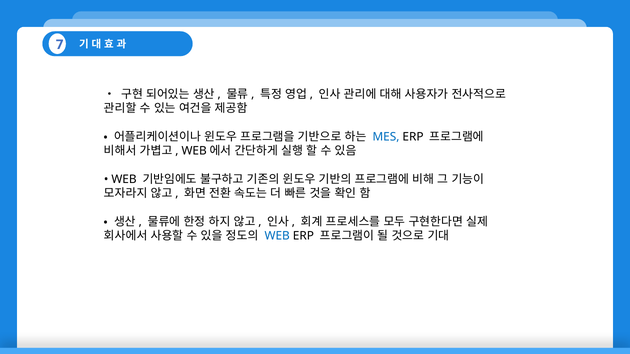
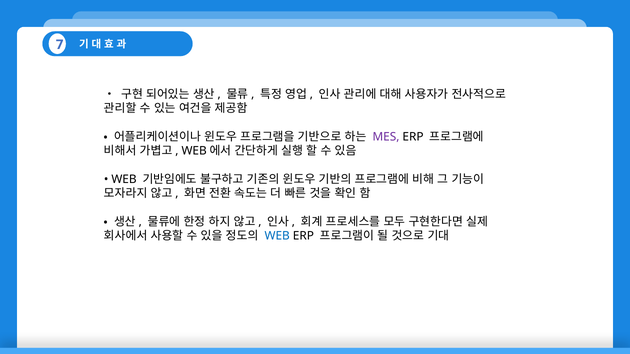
MES colour: blue -> purple (386, 137)
